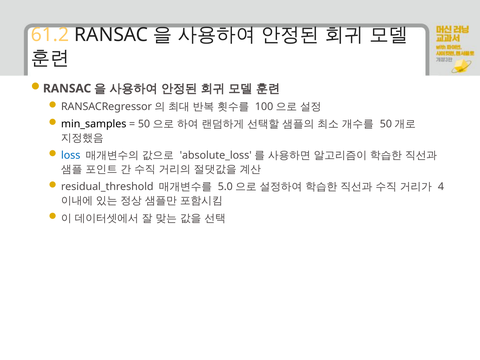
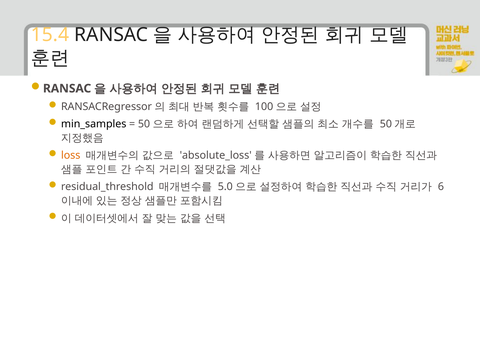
61.2: 61.2 -> 15.4 (50, 35)
loss colour: blue -> orange (71, 155)
4: 4 -> 6 (441, 187)
